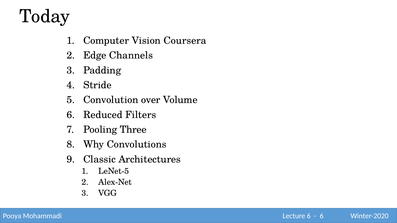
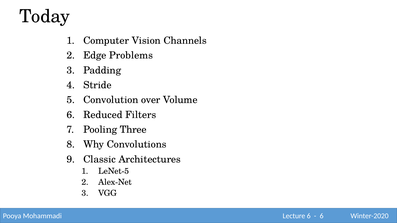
Coursera: Coursera -> Channels (185, 41)
Channels: Channels -> Problems (131, 56)
